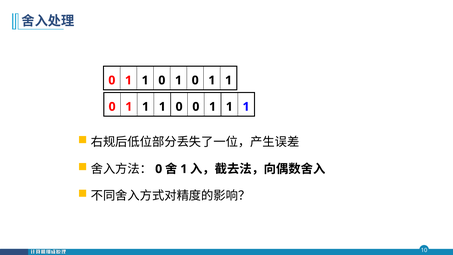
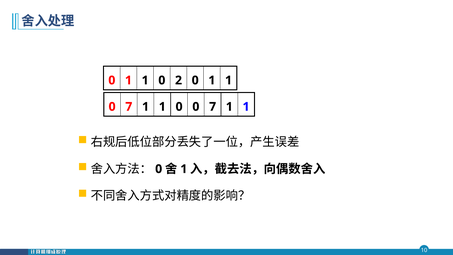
1: 1 -> 2 (179, 80)
1: 1 -> 7 (129, 107)
0 0 1: 1 -> 7 (213, 107)
